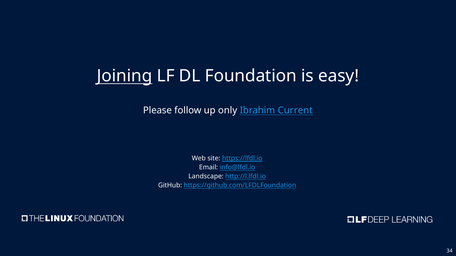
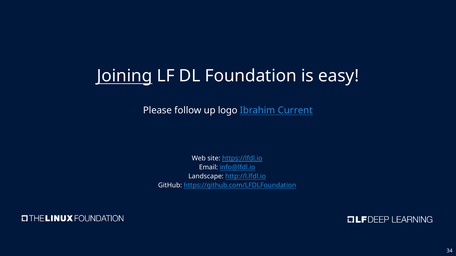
only: only -> logo (228, 111)
